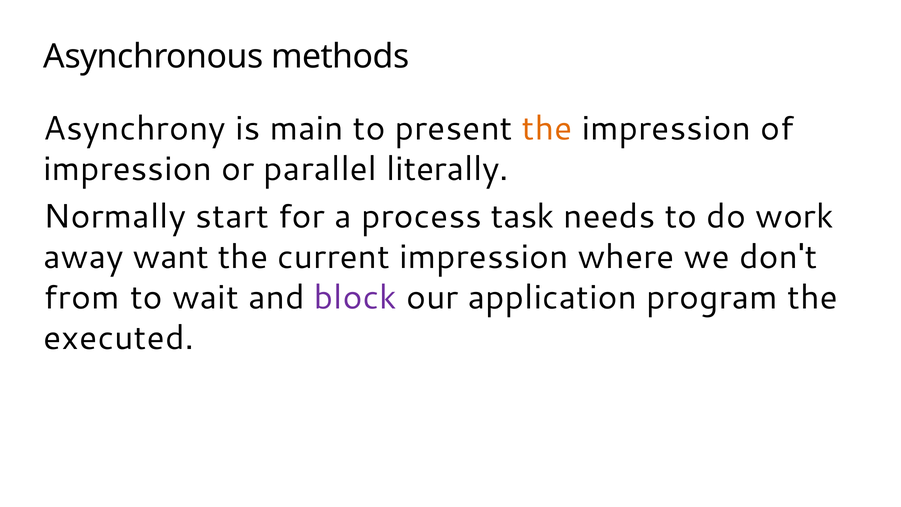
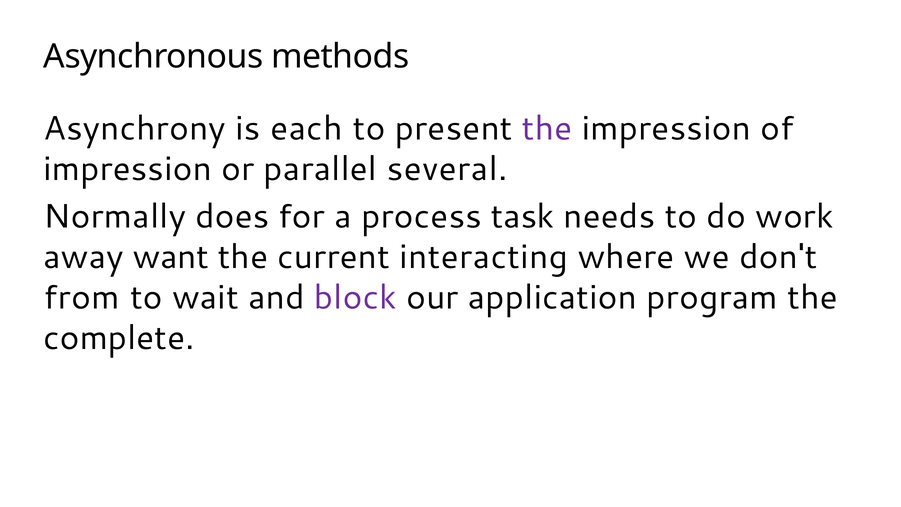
main: main -> each (306, 129)
the colour: orange -> purple (547, 129)
literally: literally -> several (447, 169)
start: start -> does (232, 216)
current impression: impression -> interacting (484, 257)
executed: executed -> complete (119, 338)
